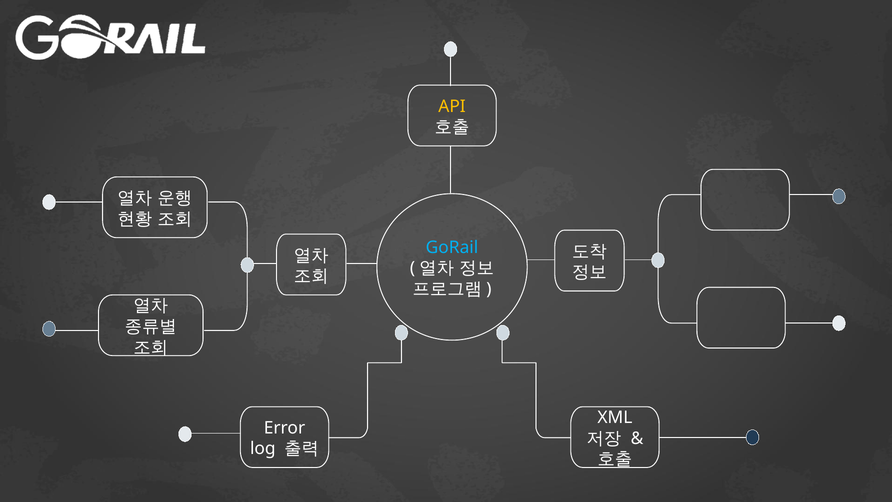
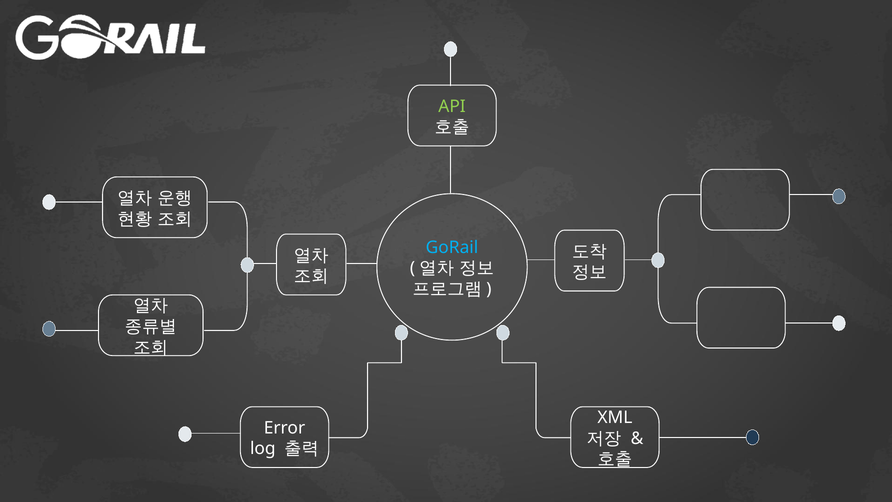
API colour: yellow -> light green (452, 106)
